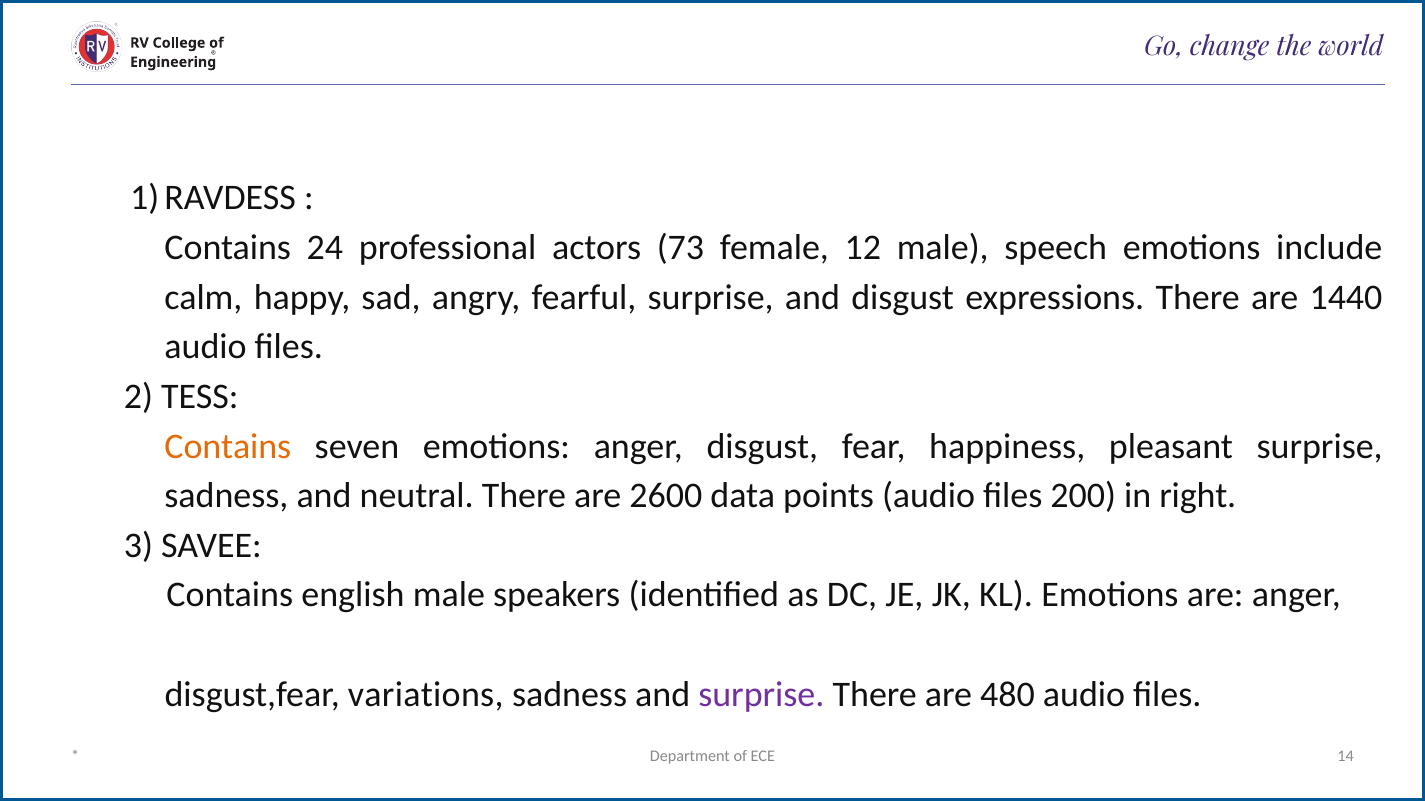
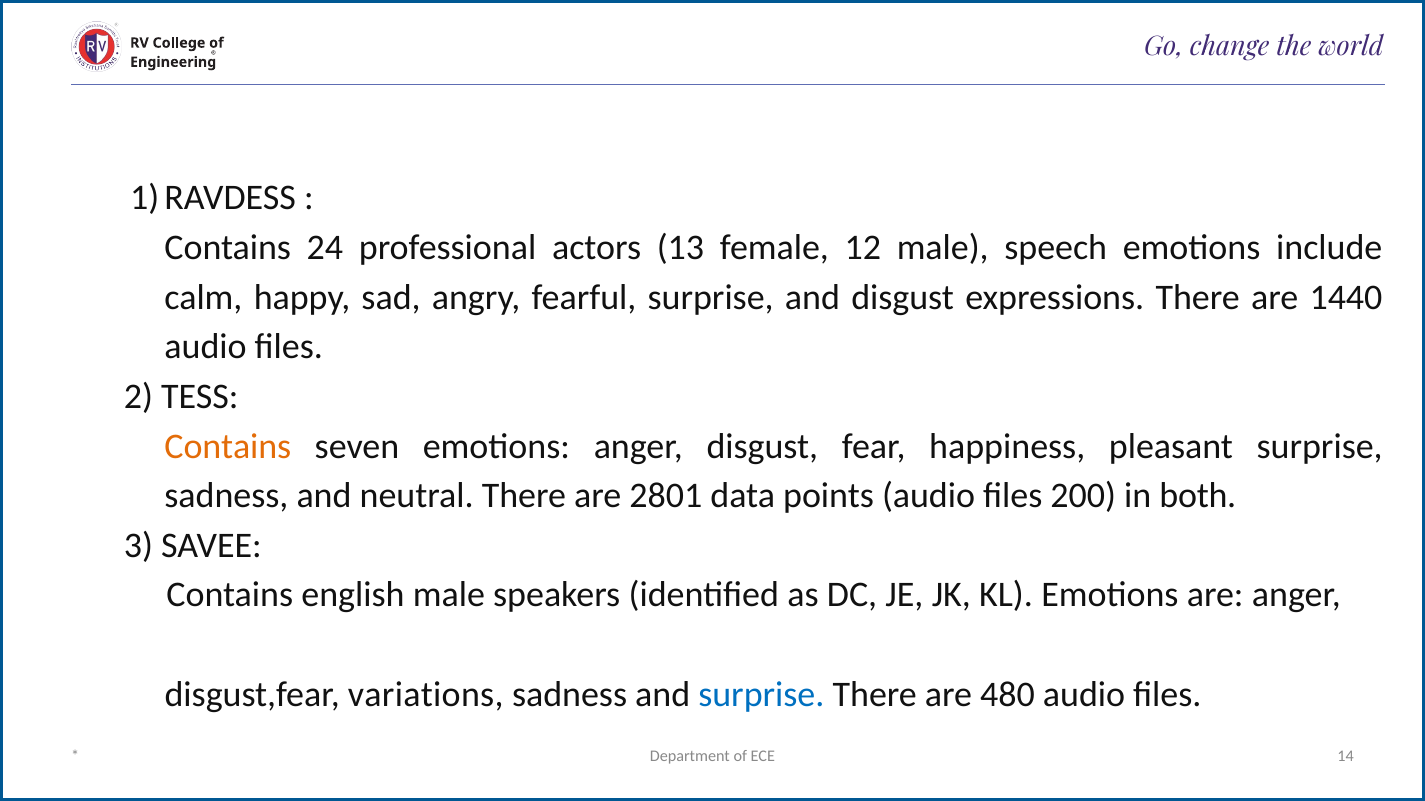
73: 73 -> 13 (680, 248)
2600: 2600 -> 2801 (666, 496)
right: right -> both (1198, 496)
surprise colour: purple -> blue (761, 695)
